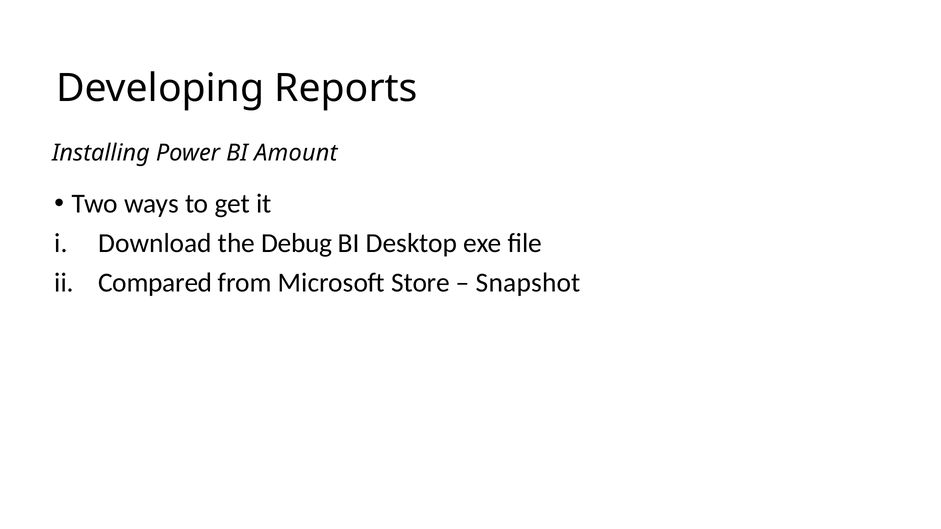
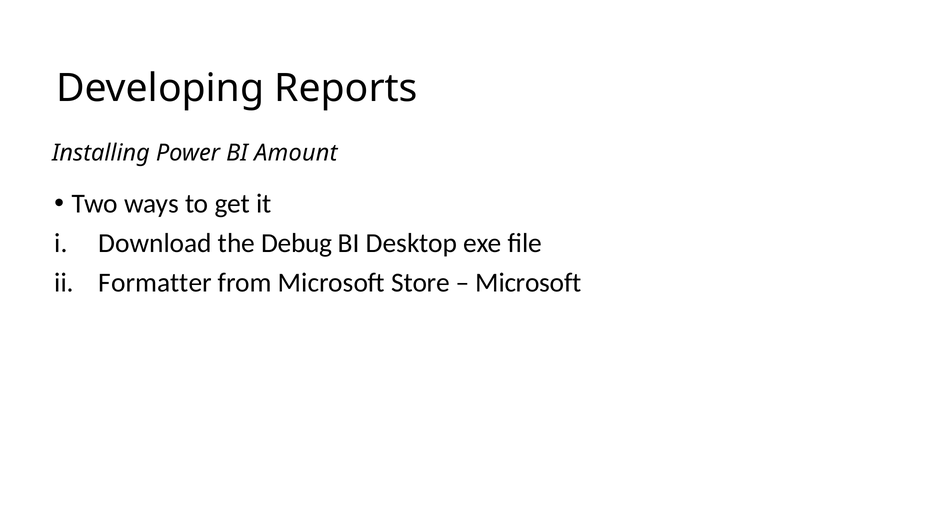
Compared: Compared -> Formatter (155, 283)
Snapshot: Snapshot -> Microsoft (528, 283)
